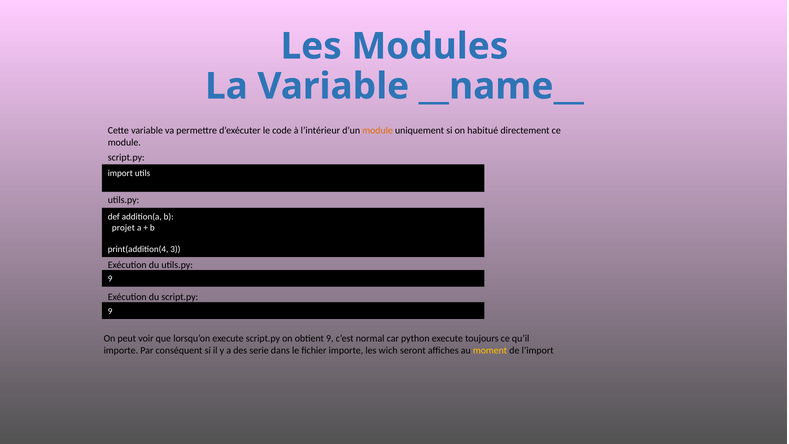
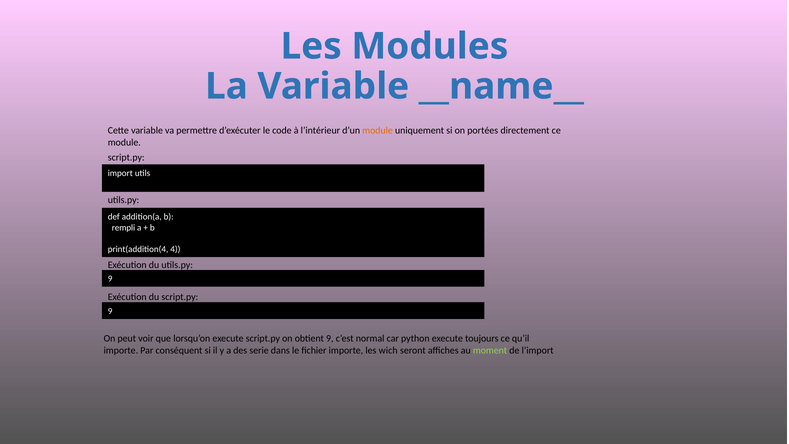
habitué: habitué -> portées (483, 131)
projet: projet -> rempli (123, 228)
3: 3 -> 4 (175, 249)
moment colour: yellow -> light green (490, 350)
